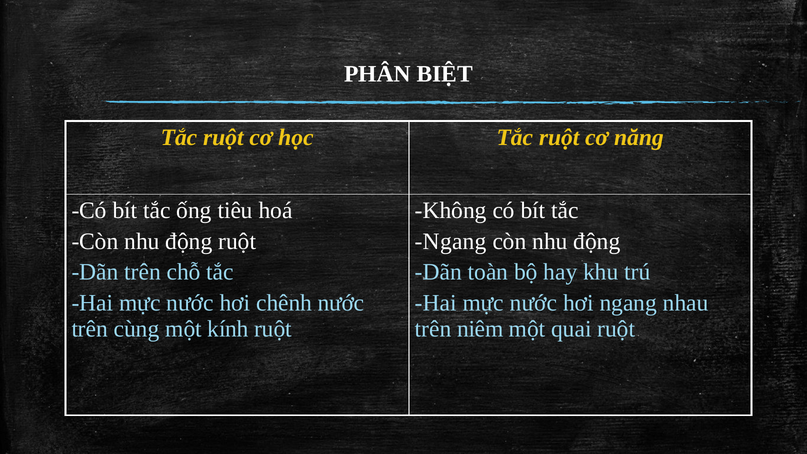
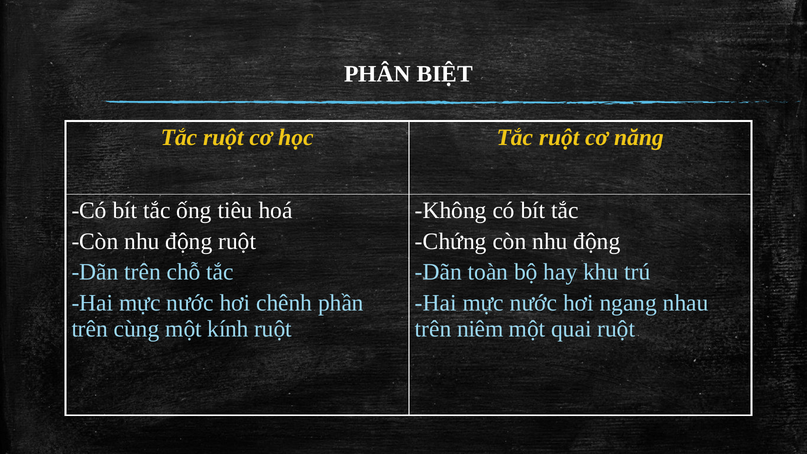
Ngang: Ngang -> Chứng (451, 241)
chênh nước: nước -> phần (341, 303)
